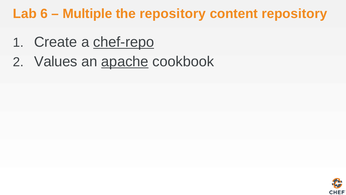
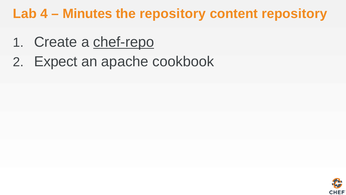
6: 6 -> 4 (44, 14)
Multiple: Multiple -> Minutes (87, 14)
Values: Values -> Expect (56, 62)
apache underline: present -> none (125, 62)
